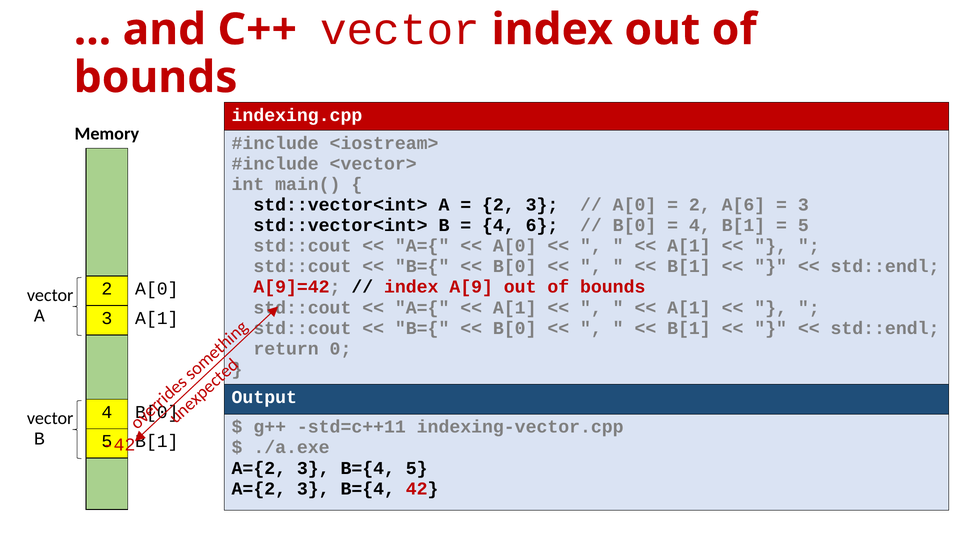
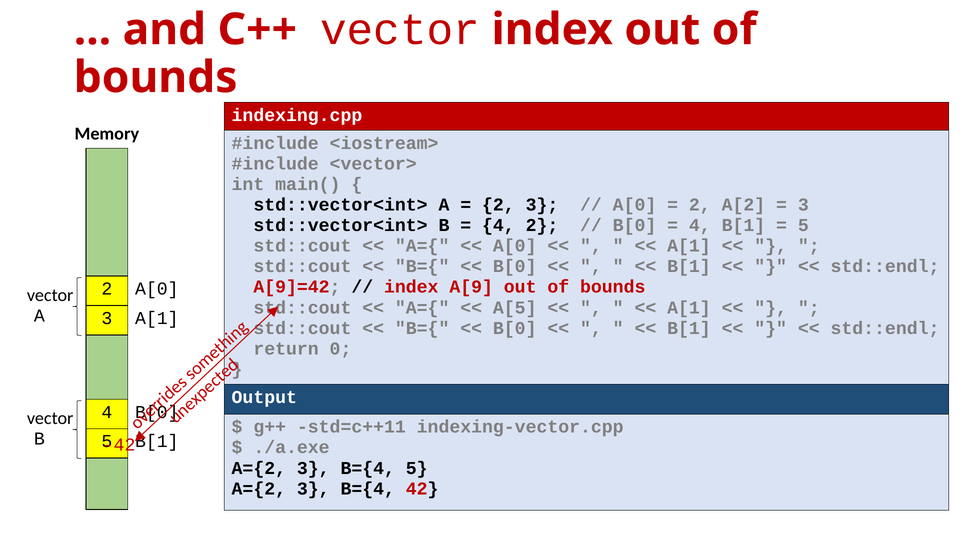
A[6: A[6 -> A[2 (743, 205)
4 6: 6 -> 2 (542, 225)
A[1: A[1 -> A[5 (515, 308)
